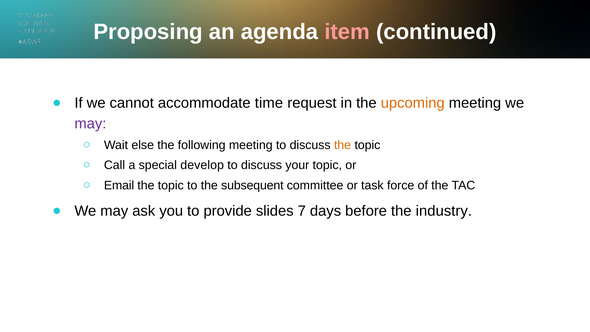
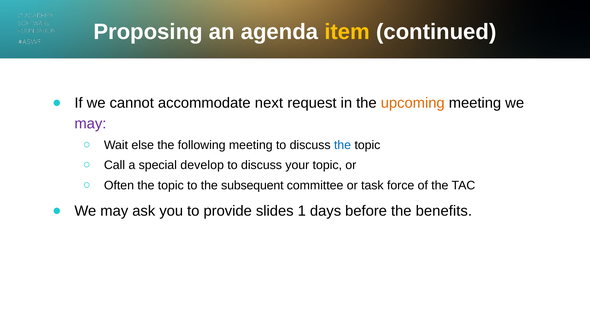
item colour: pink -> yellow (347, 32)
time: time -> next (269, 103)
the colour: orange -> blue (343, 145)
Email: Email -> Often (119, 185)
7: 7 -> 1 (302, 211)
industry: industry -> benefits (444, 211)
